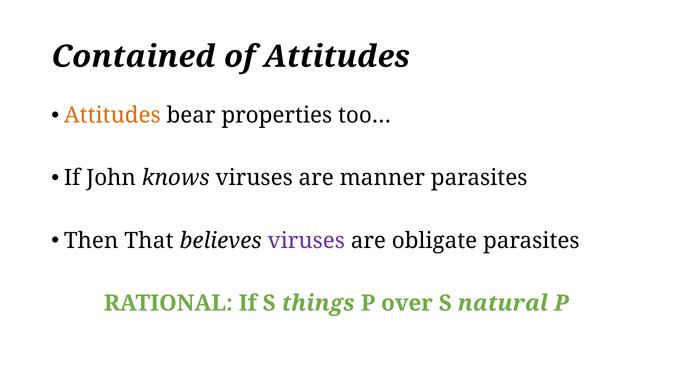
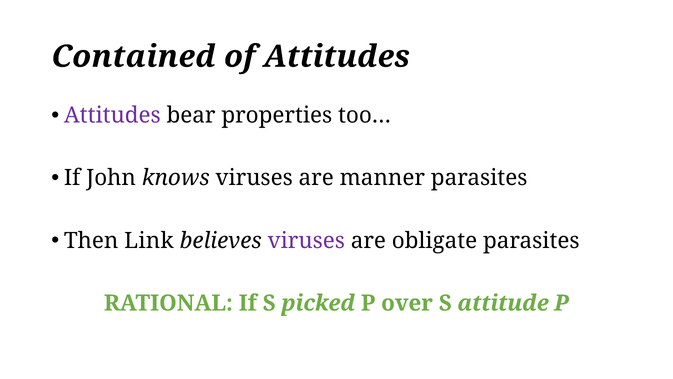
Attitudes colour: orange -> purple (112, 115)
That: That -> Link (149, 240)
things: things -> picked (318, 303)
natural: natural -> attitude (503, 303)
